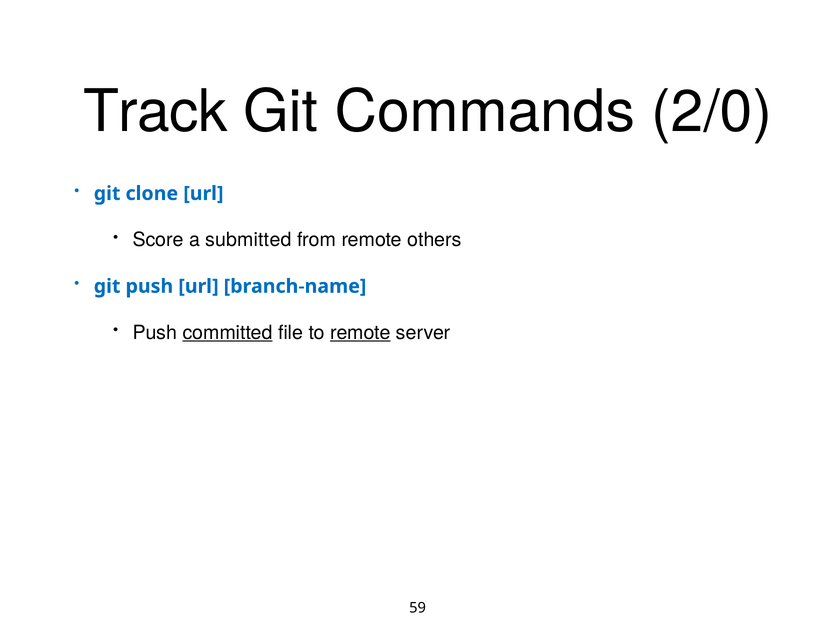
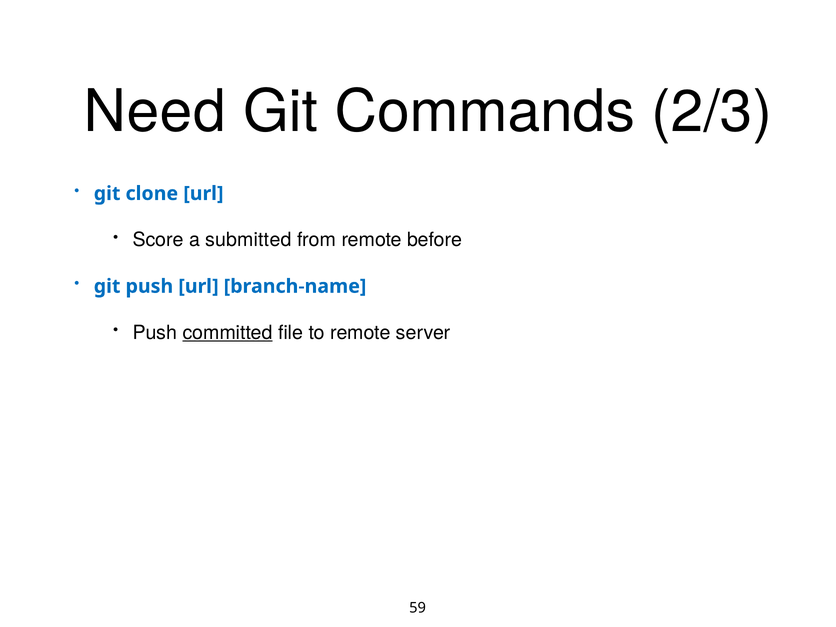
Track: Track -> Need (155, 112)
2/0: 2/0 -> 2/3 (712, 112)
others: others -> before (435, 240)
remote underline: present -> none (360, 333)
